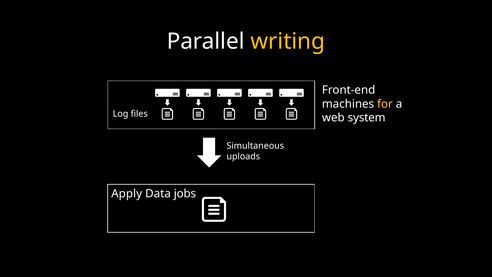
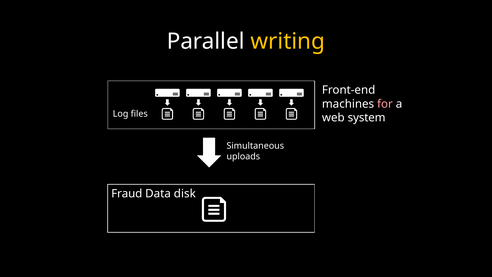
for colour: yellow -> pink (385, 104)
Apply: Apply -> Fraud (127, 194)
jobs: jobs -> disk (185, 194)
